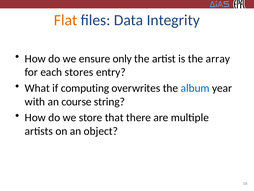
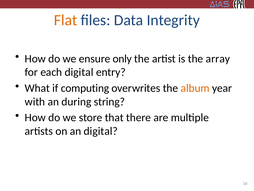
each stores: stores -> digital (79, 72)
album colour: blue -> orange (195, 88)
course: course -> during (76, 101)
an object: object -> digital (101, 131)
